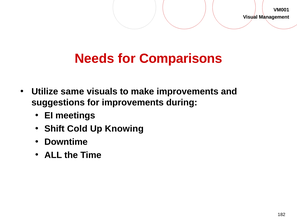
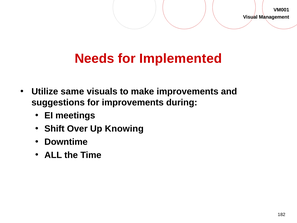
Comparisons: Comparisons -> Implemented (181, 58)
Cold: Cold -> Over (77, 129)
